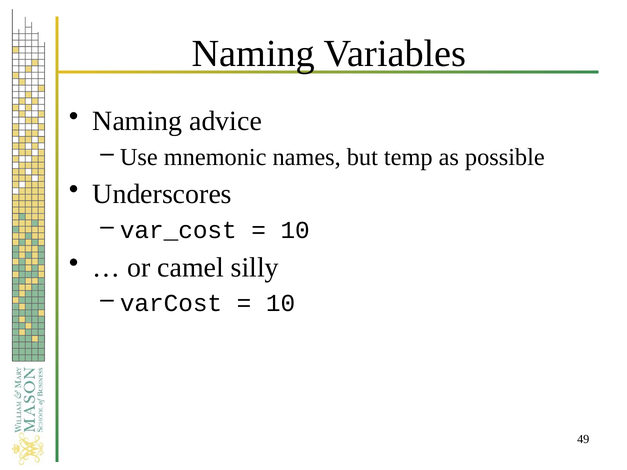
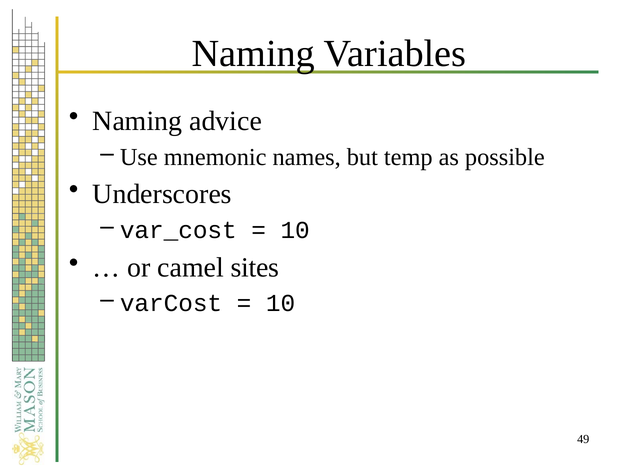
silly: silly -> sites (255, 267)
